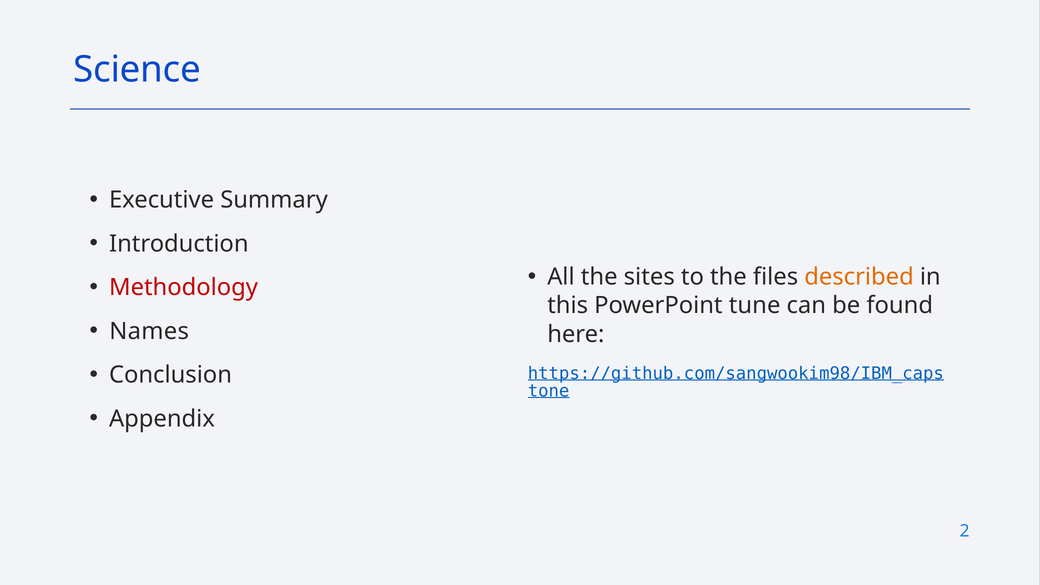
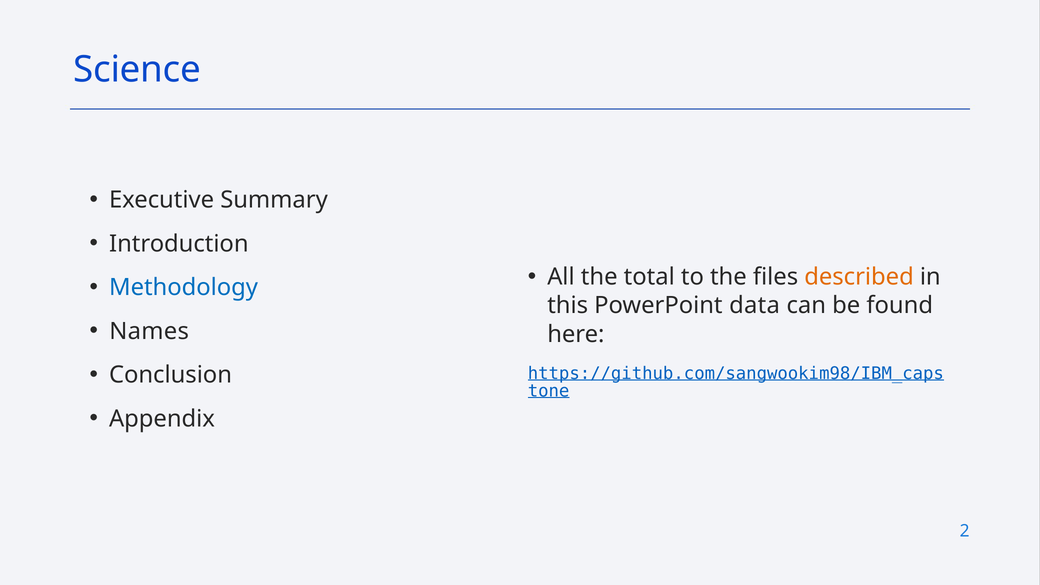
sites: sites -> total (649, 277)
Methodology colour: red -> blue (184, 288)
tune: tune -> data (755, 306)
